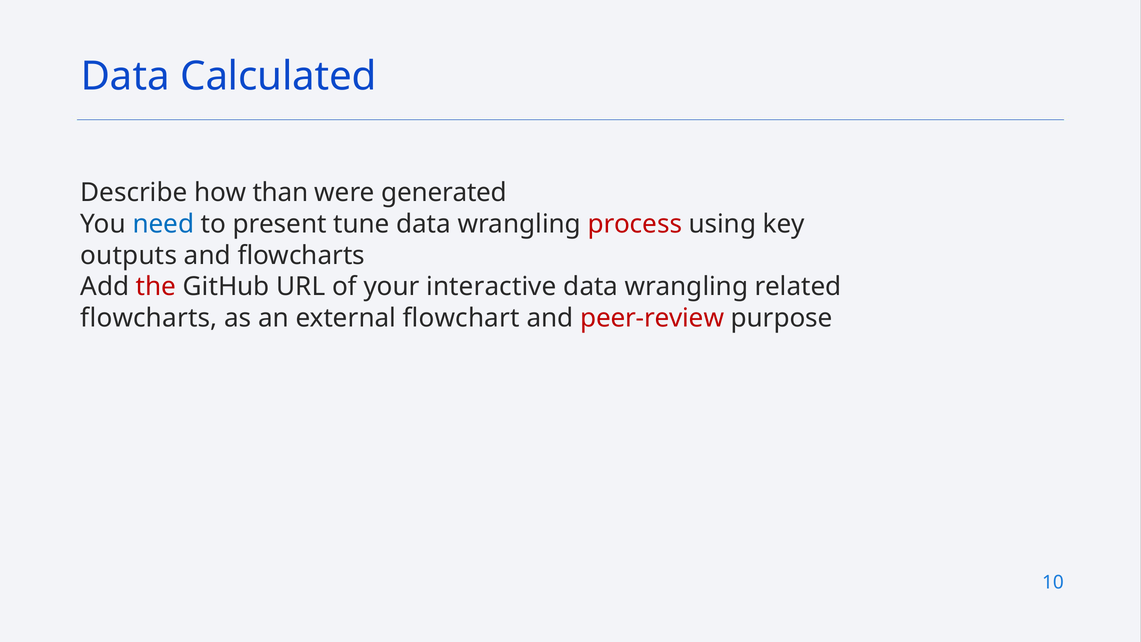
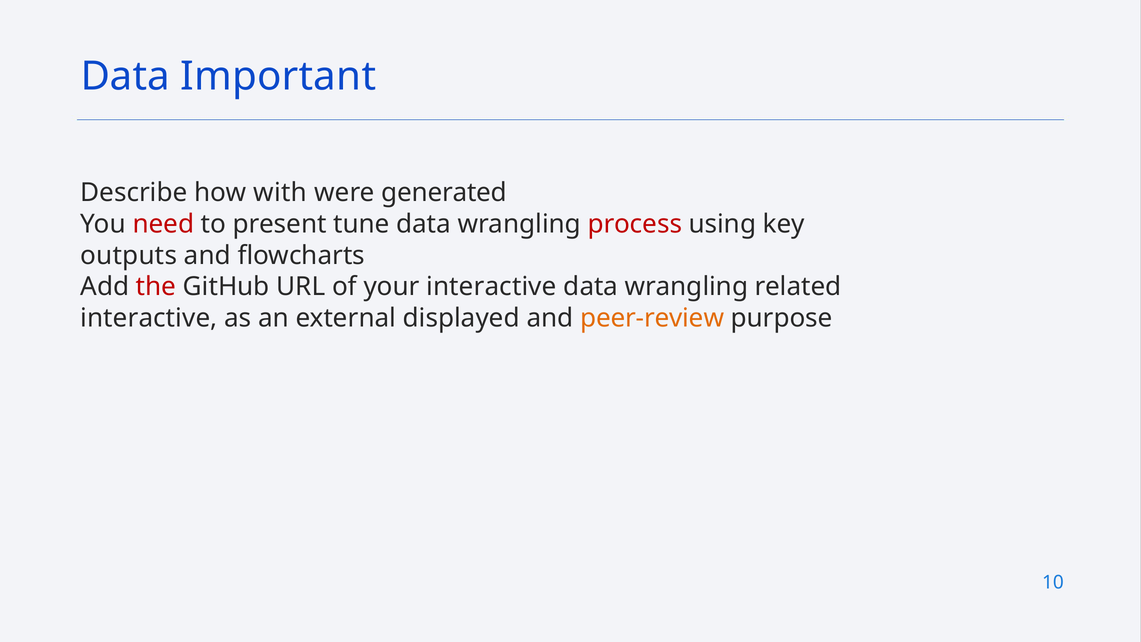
Calculated: Calculated -> Important (278, 76)
than: than -> with (280, 193)
need colour: blue -> red (163, 224)
flowcharts: flowcharts -> interactive (149, 318)
flowchart: flowchart -> displayed (461, 318)
peer-review colour: red -> orange (652, 318)
